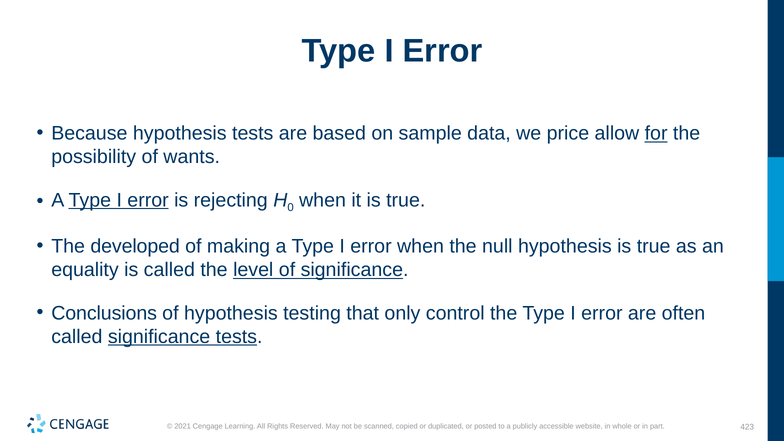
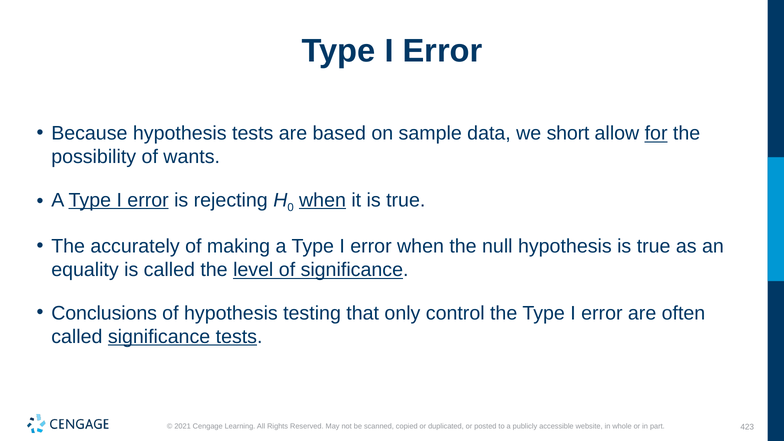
price: price -> short (568, 133)
when underline: none -> present (323, 200)
developed: developed -> accurately (135, 246)
